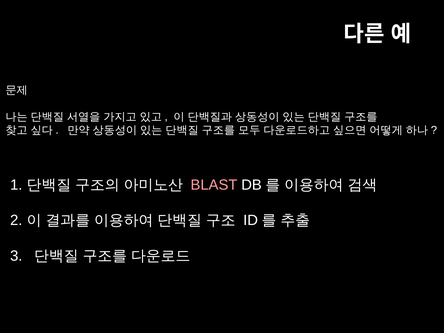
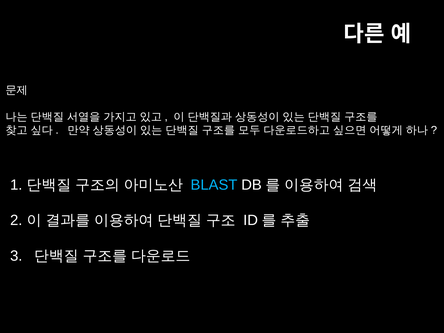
BLAST colour: pink -> light blue (214, 185)
